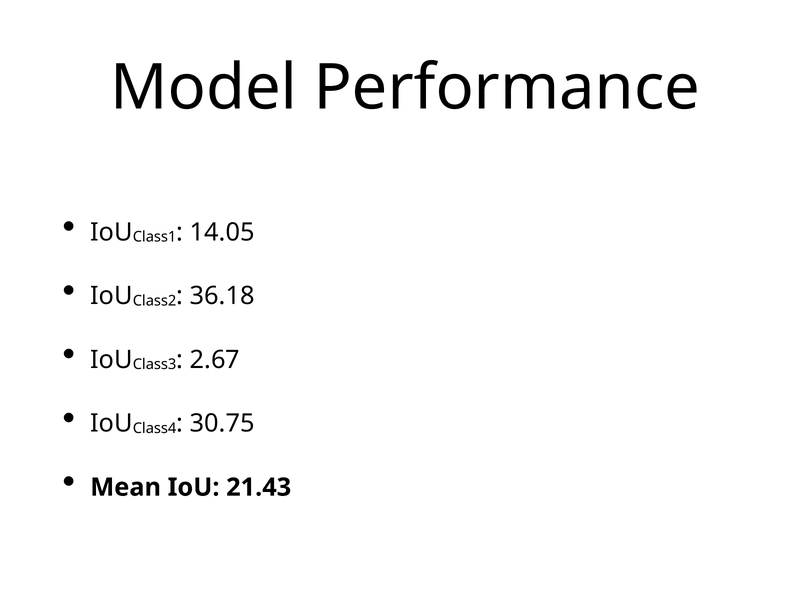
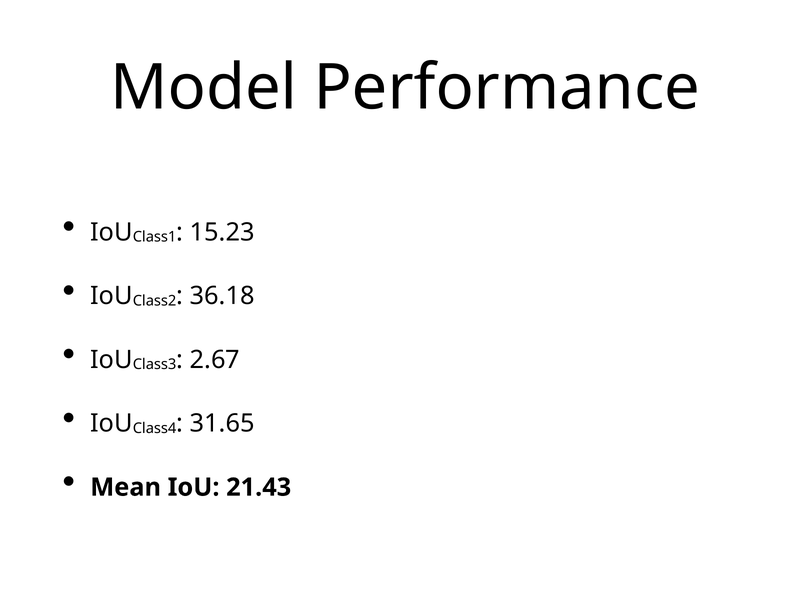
14.05: 14.05 -> 15.23 (222, 232)
30.75: 30.75 -> 31.65 (222, 423)
